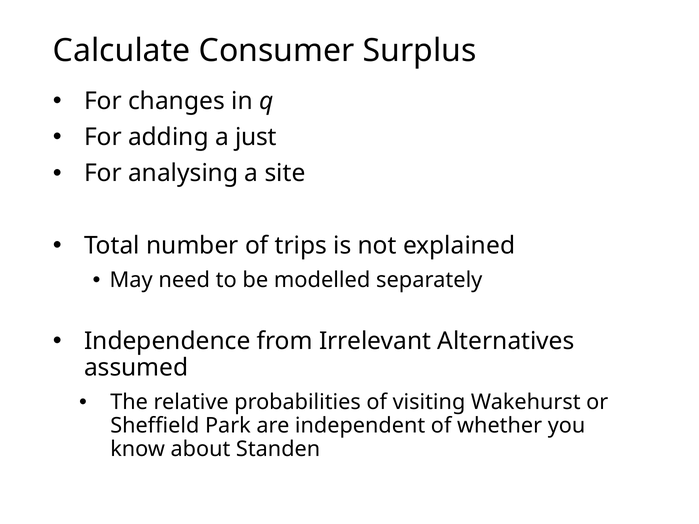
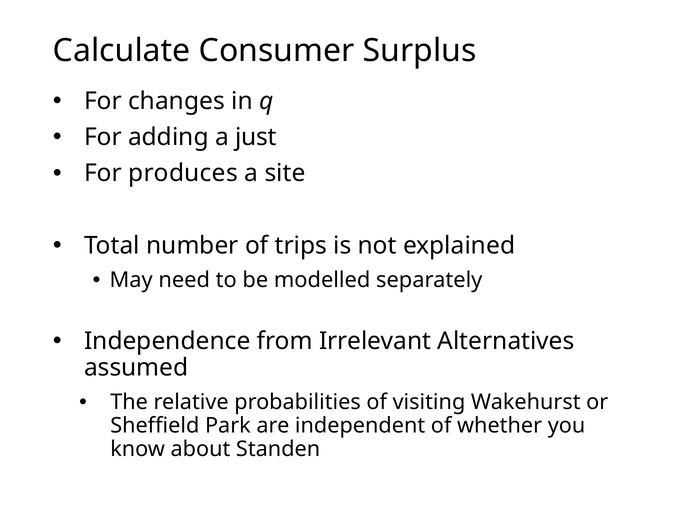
analysing: analysing -> produces (183, 173)
